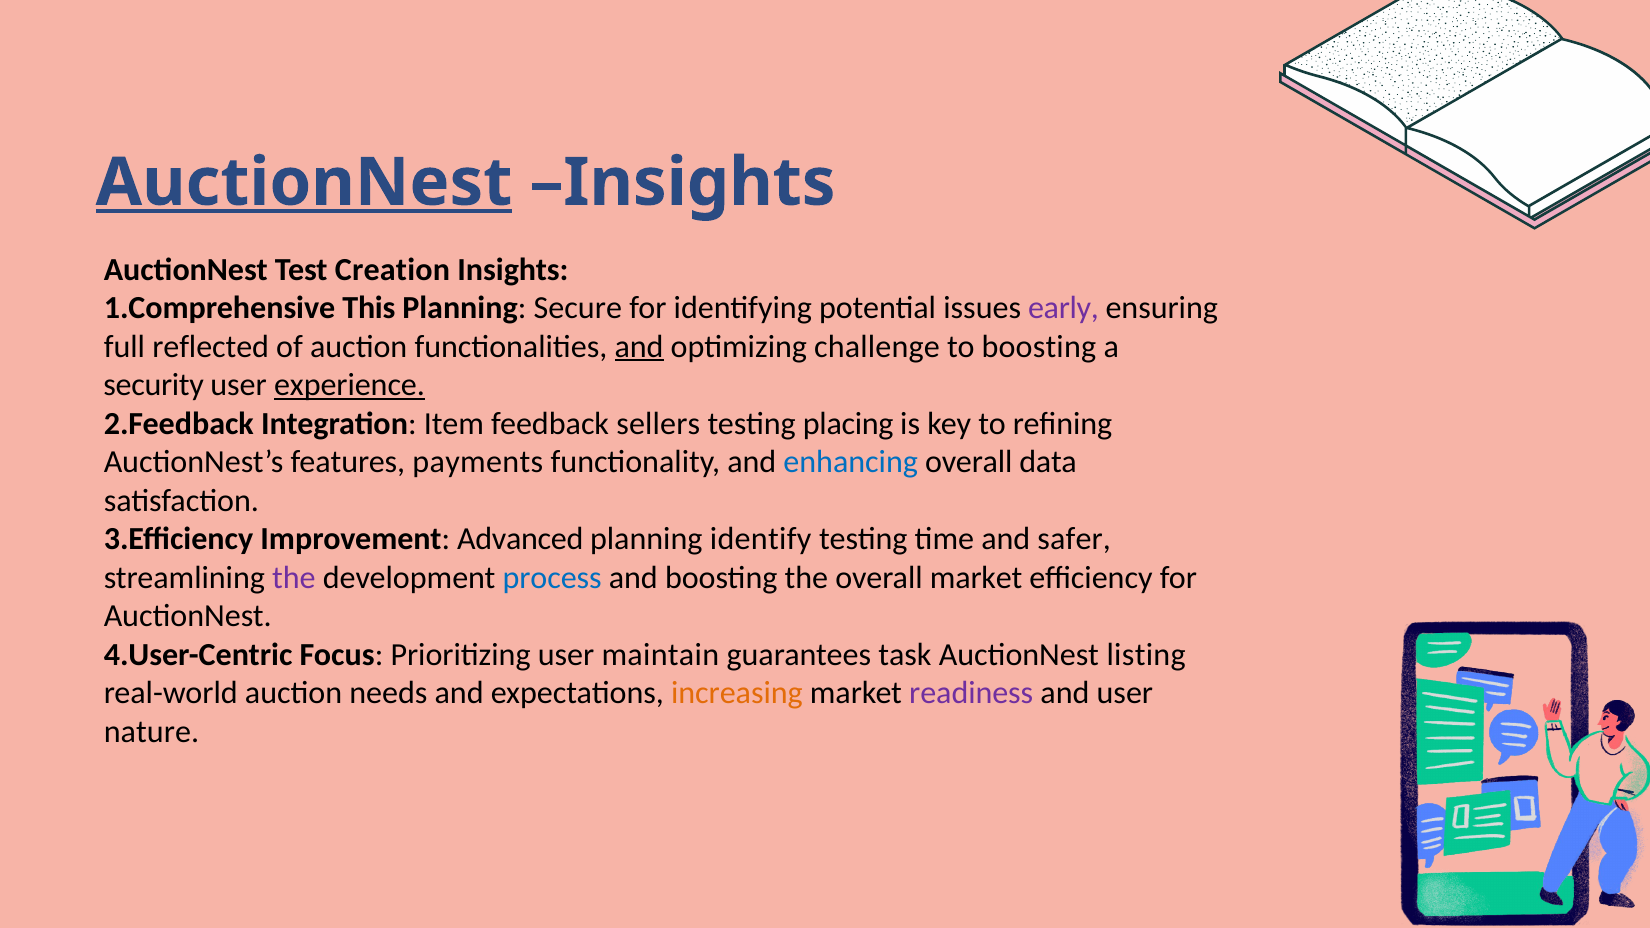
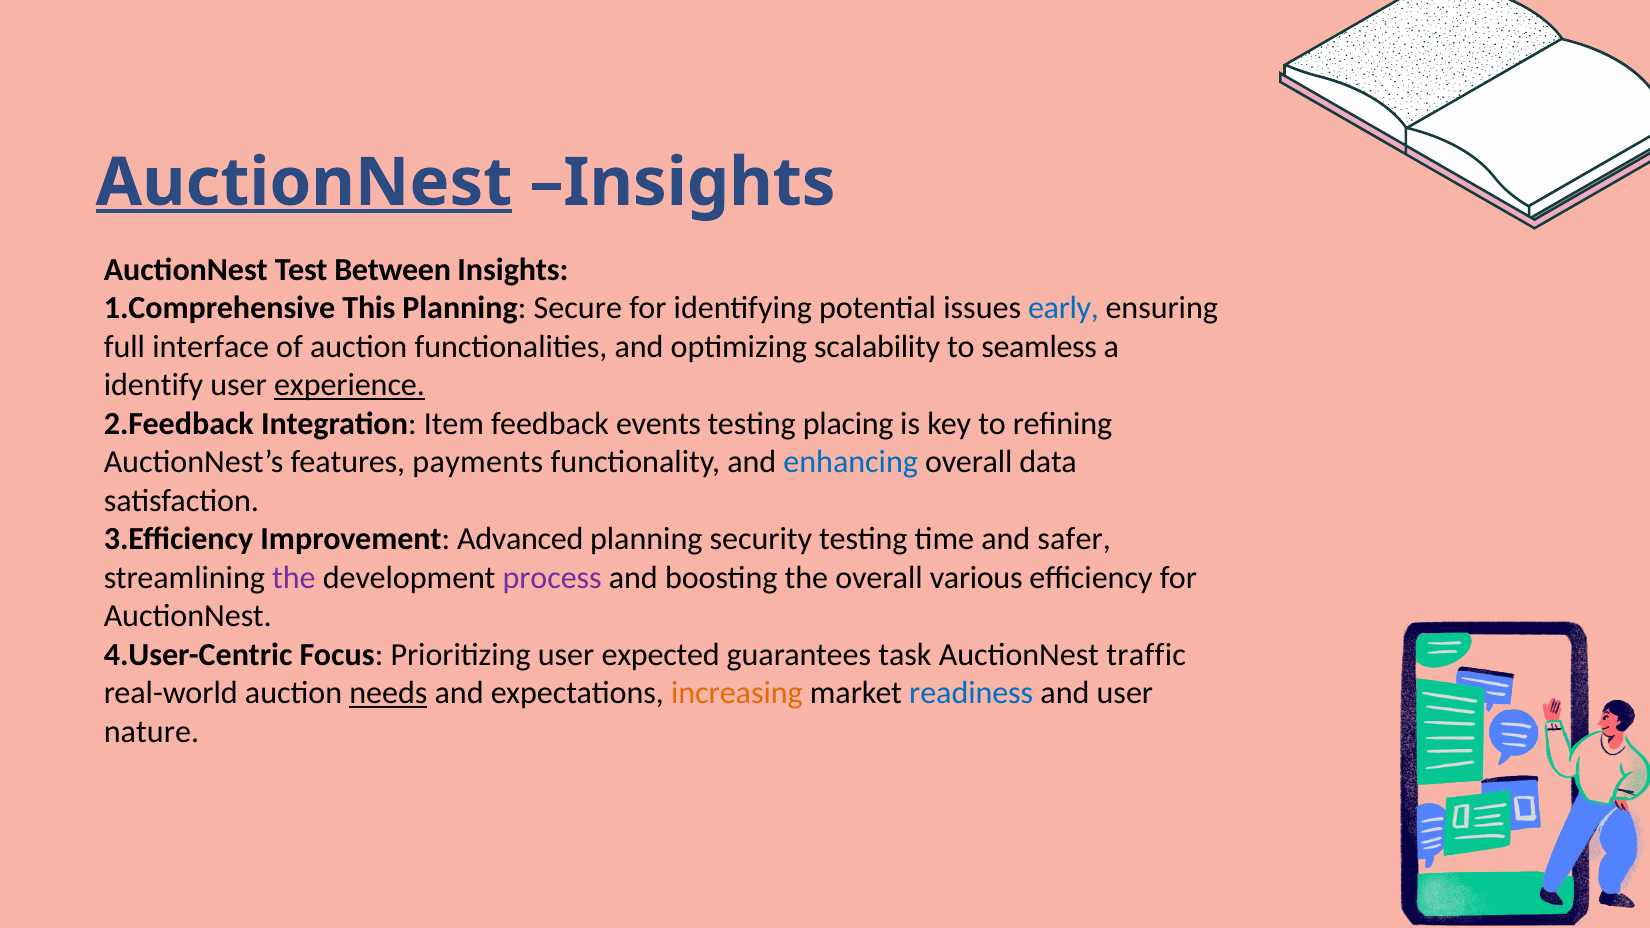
Creation: Creation -> Between (393, 270)
early colour: purple -> blue (1063, 308)
reflected: reflected -> interface (211, 347)
and underline: present -> none (639, 347)
challenge: challenge -> scalability (877, 347)
to boosting: boosting -> seamless (1039, 347)
security: security -> identify (153, 385)
sellers: sellers -> events (659, 424)
identify: identify -> security (761, 539)
process colour: blue -> purple (552, 578)
overall market: market -> various (976, 578)
maintain: maintain -> expected (661, 655)
listing: listing -> traffic (1146, 655)
needs underline: none -> present (388, 693)
readiness colour: purple -> blue (971, 693)
